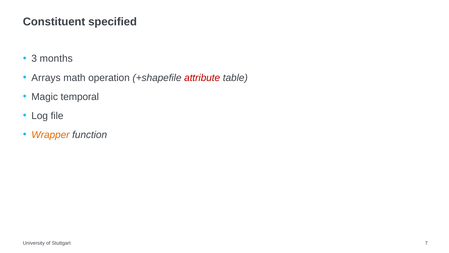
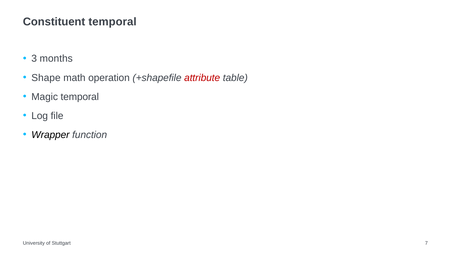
Constituent specified: specified -> temporal (113, 22)
Arrays: Arrays -> Shape (46, 78)
Wrapper colour: orange -> black (50, 135)
